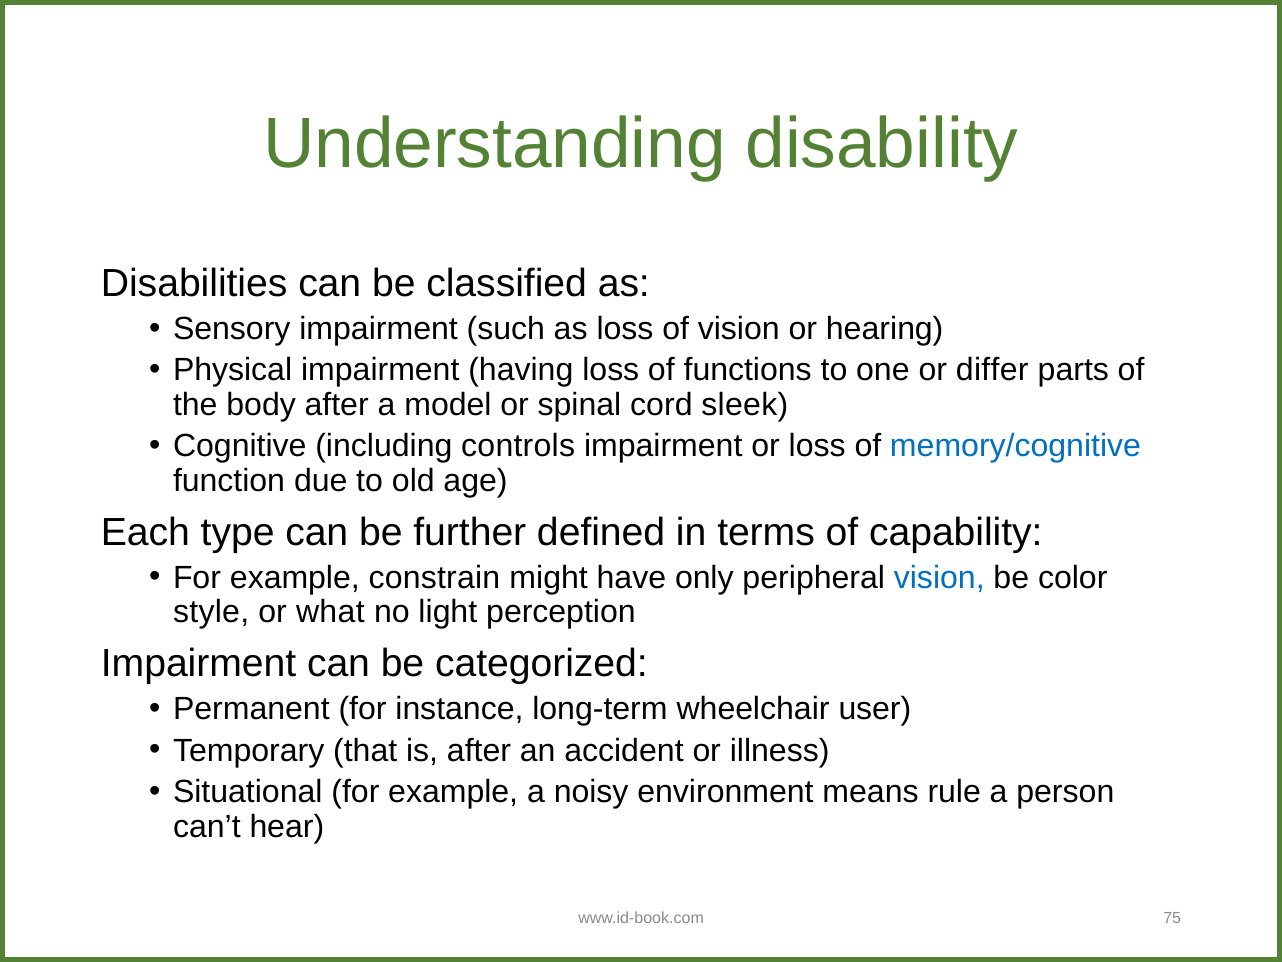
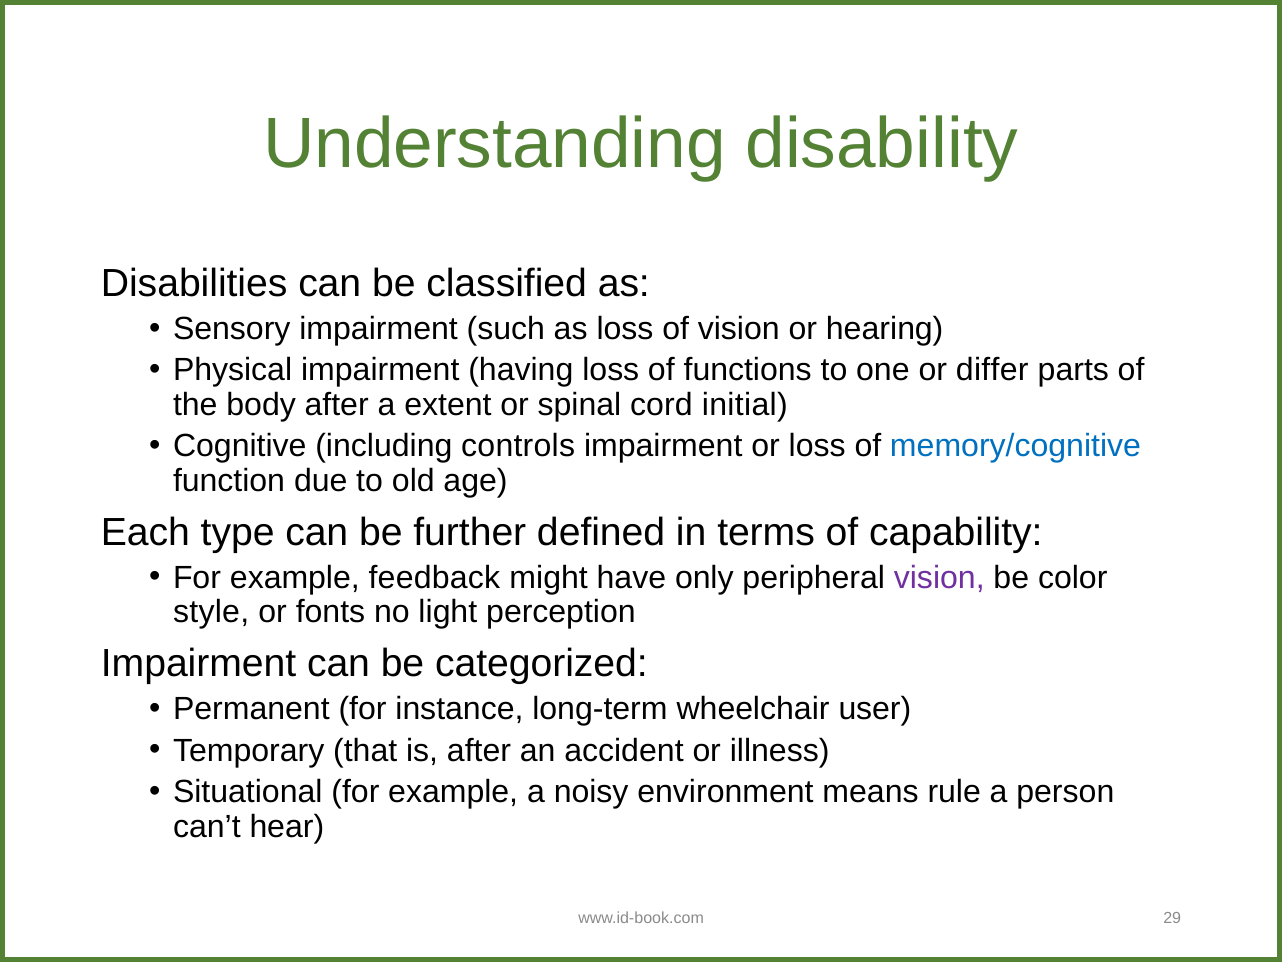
model: model -> extent (448, 404)
sleek: sleek -> initial (745, 404)
constrain: constrain -> feedback (434, 577)
vision colour: blue -> purple (939, 577)
what: what -> fonts (330, 612)
75: 75 -> 29 (1172, 918)
